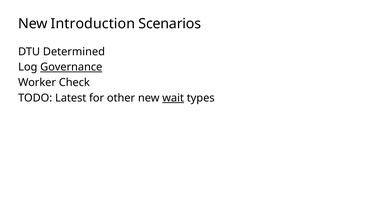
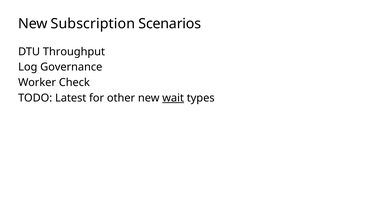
Introduction: Introduction -> Subscription (93, 24)
Determined: Determined -> Throughput (74, 52)
Governance underline: present -> none (71, 67)
